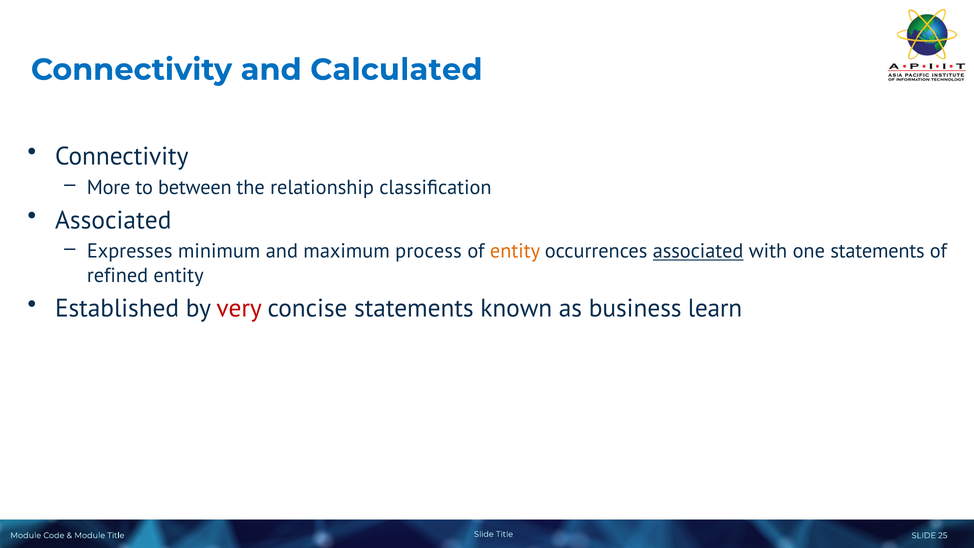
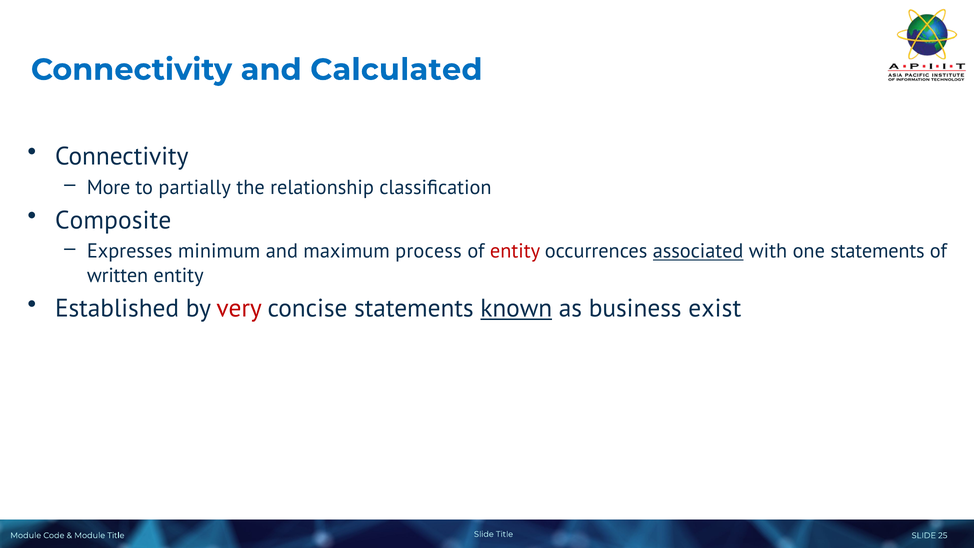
between: between -> partially (195, 187)
Associated: Associated -> Composite (113, 220)
entity colour: orange -> red (515, 251)
refined: refined -> written (118, 276)
known underline: none -> present (516, 308)
learn: learn -> exist (715, 308)
